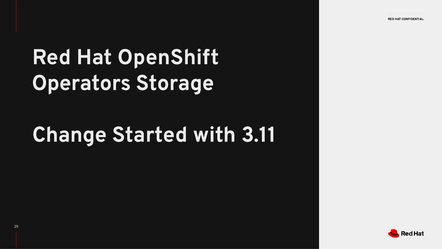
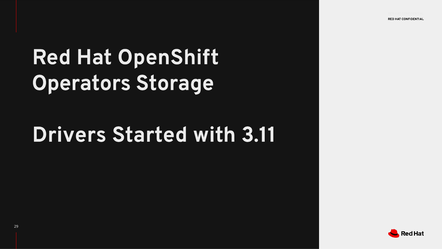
Change: Change -> Drivers (69, 134)
